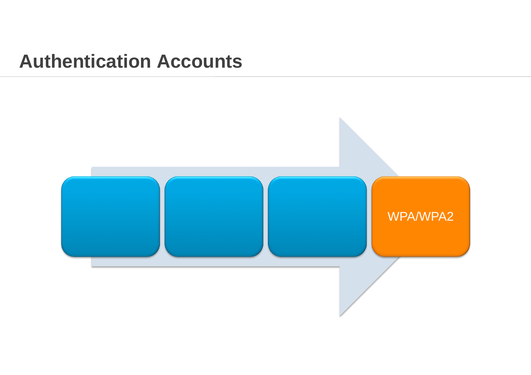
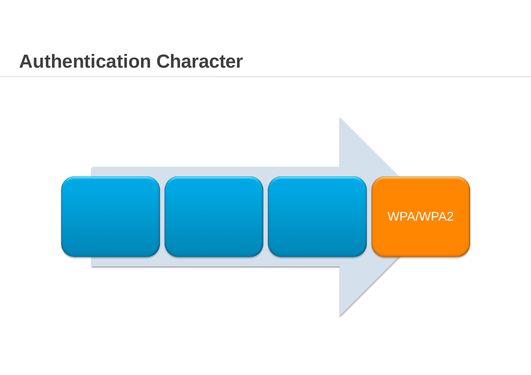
Accounts: Accounts -> Character (200, 62)
